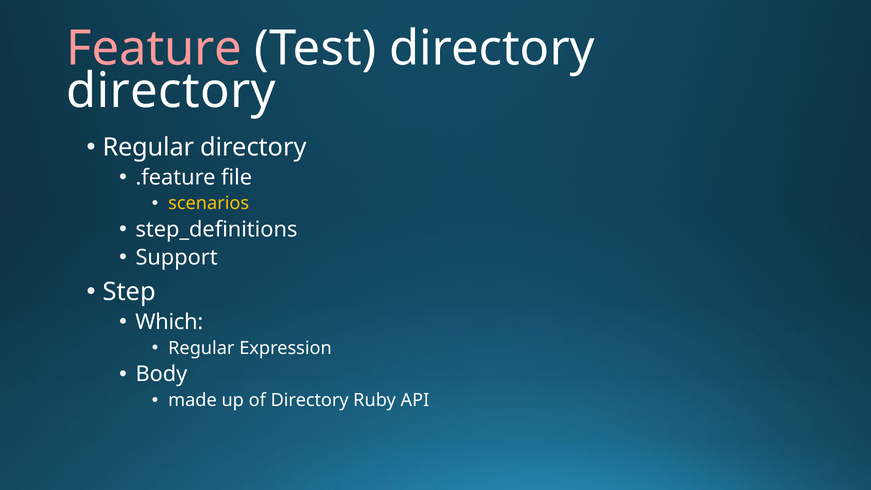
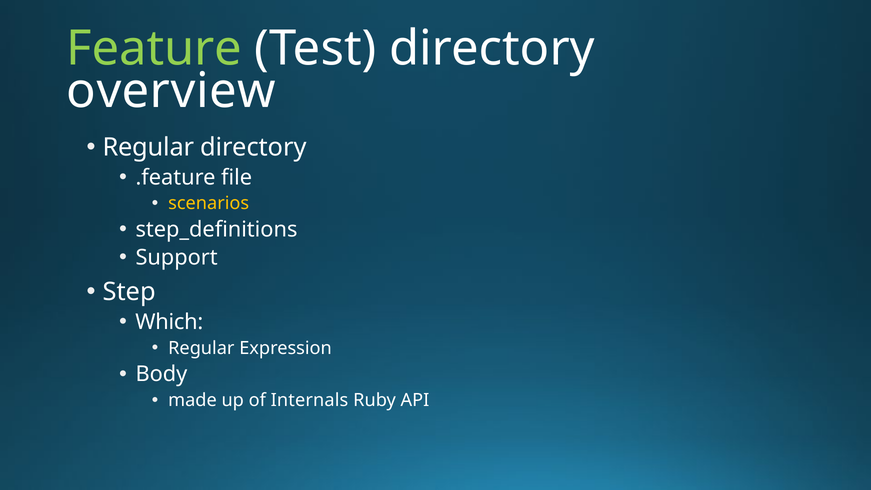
Feature colour: pink -> light green (154, 49)
directory: directory -> overview (171, 91)
of Directory: Directory -> Internals (309, 400)
